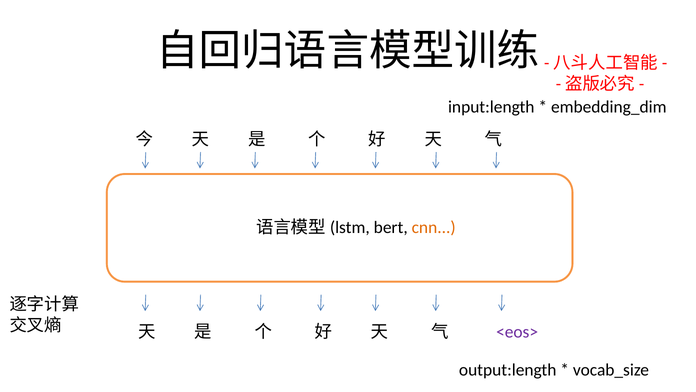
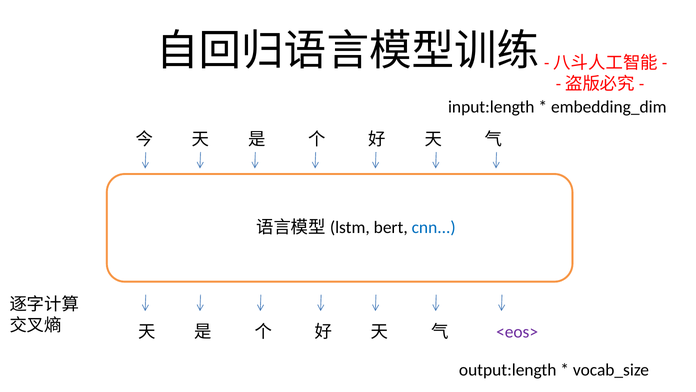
cnn colour: orange -> blue (434, 227)
